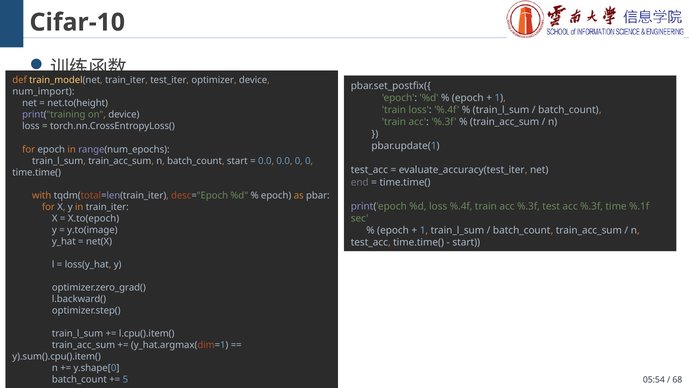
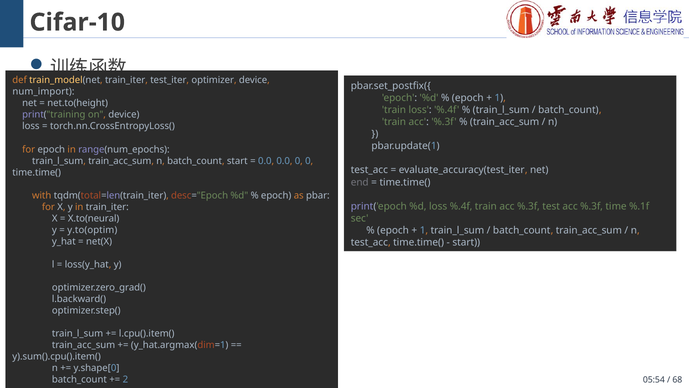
X.to(epoch: X.to(epoch -> X.to(neural (94, 218)
y.to(image: y.to(image -> y.to(optim (92, 230)
5: 5 -> 2 (125, 379)
